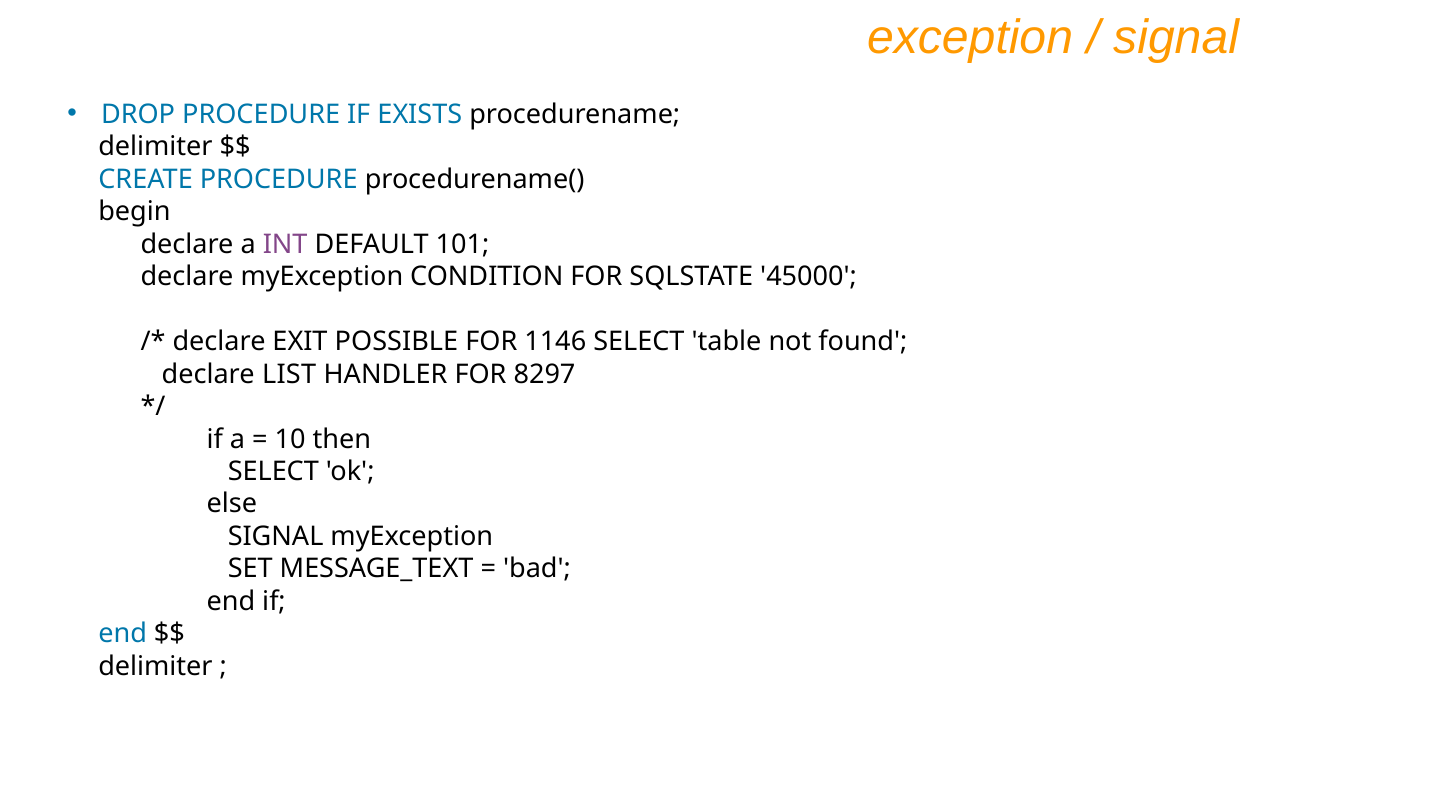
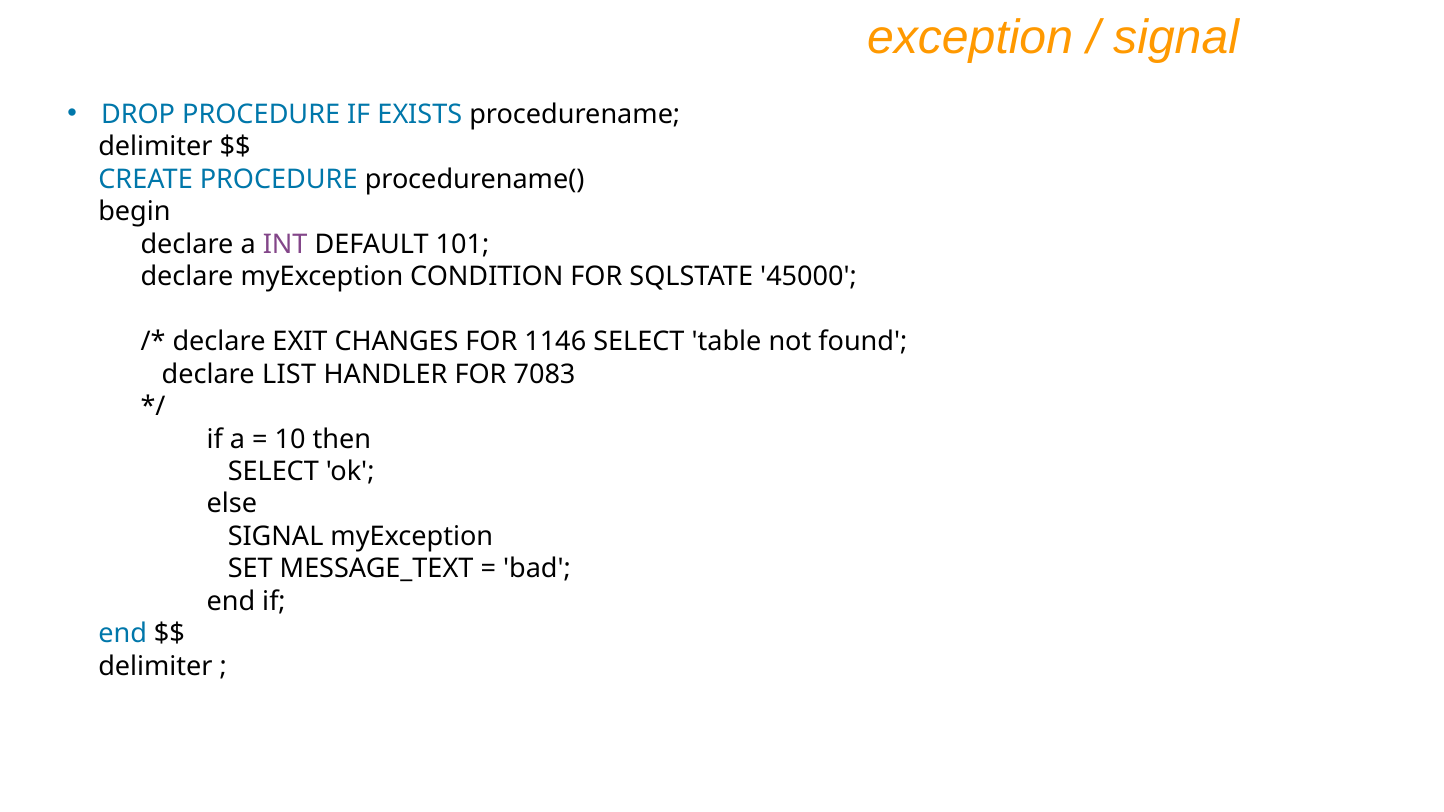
POSSIBLE: POSSIBLE -> CHANGES (397, 342)
8297: 8297 -> 7083 (545, 374)
